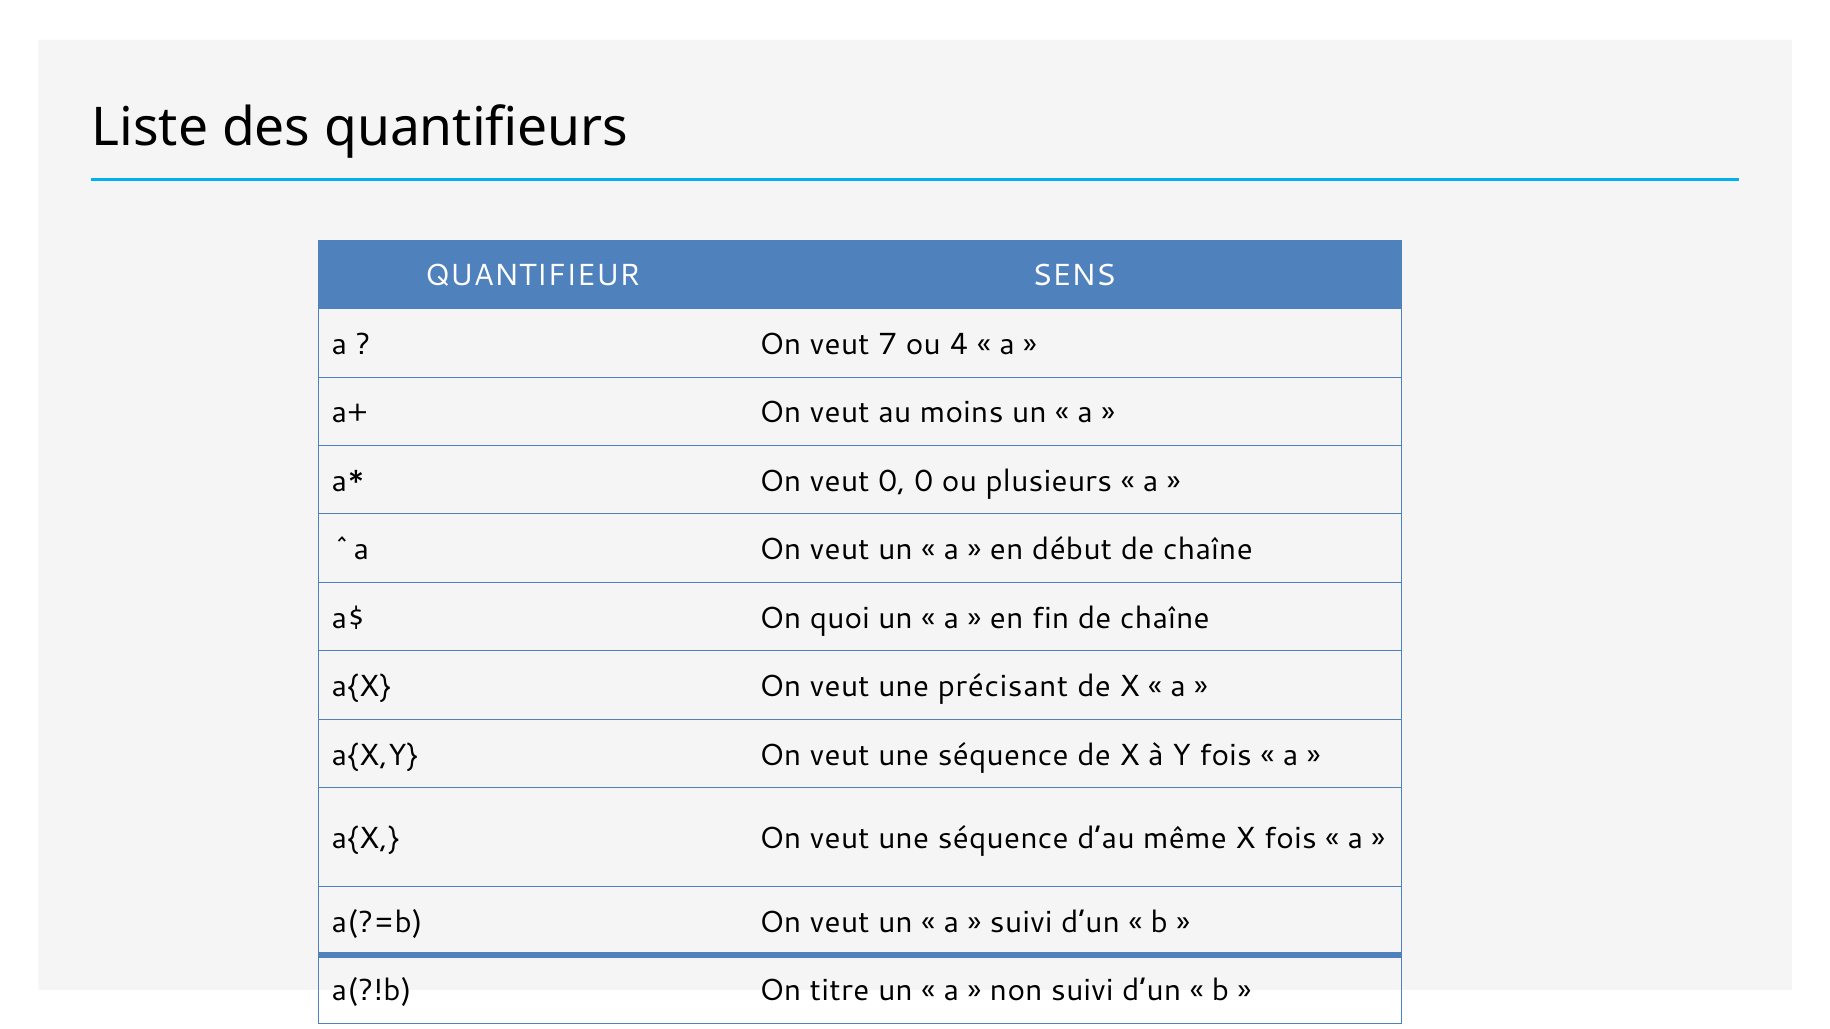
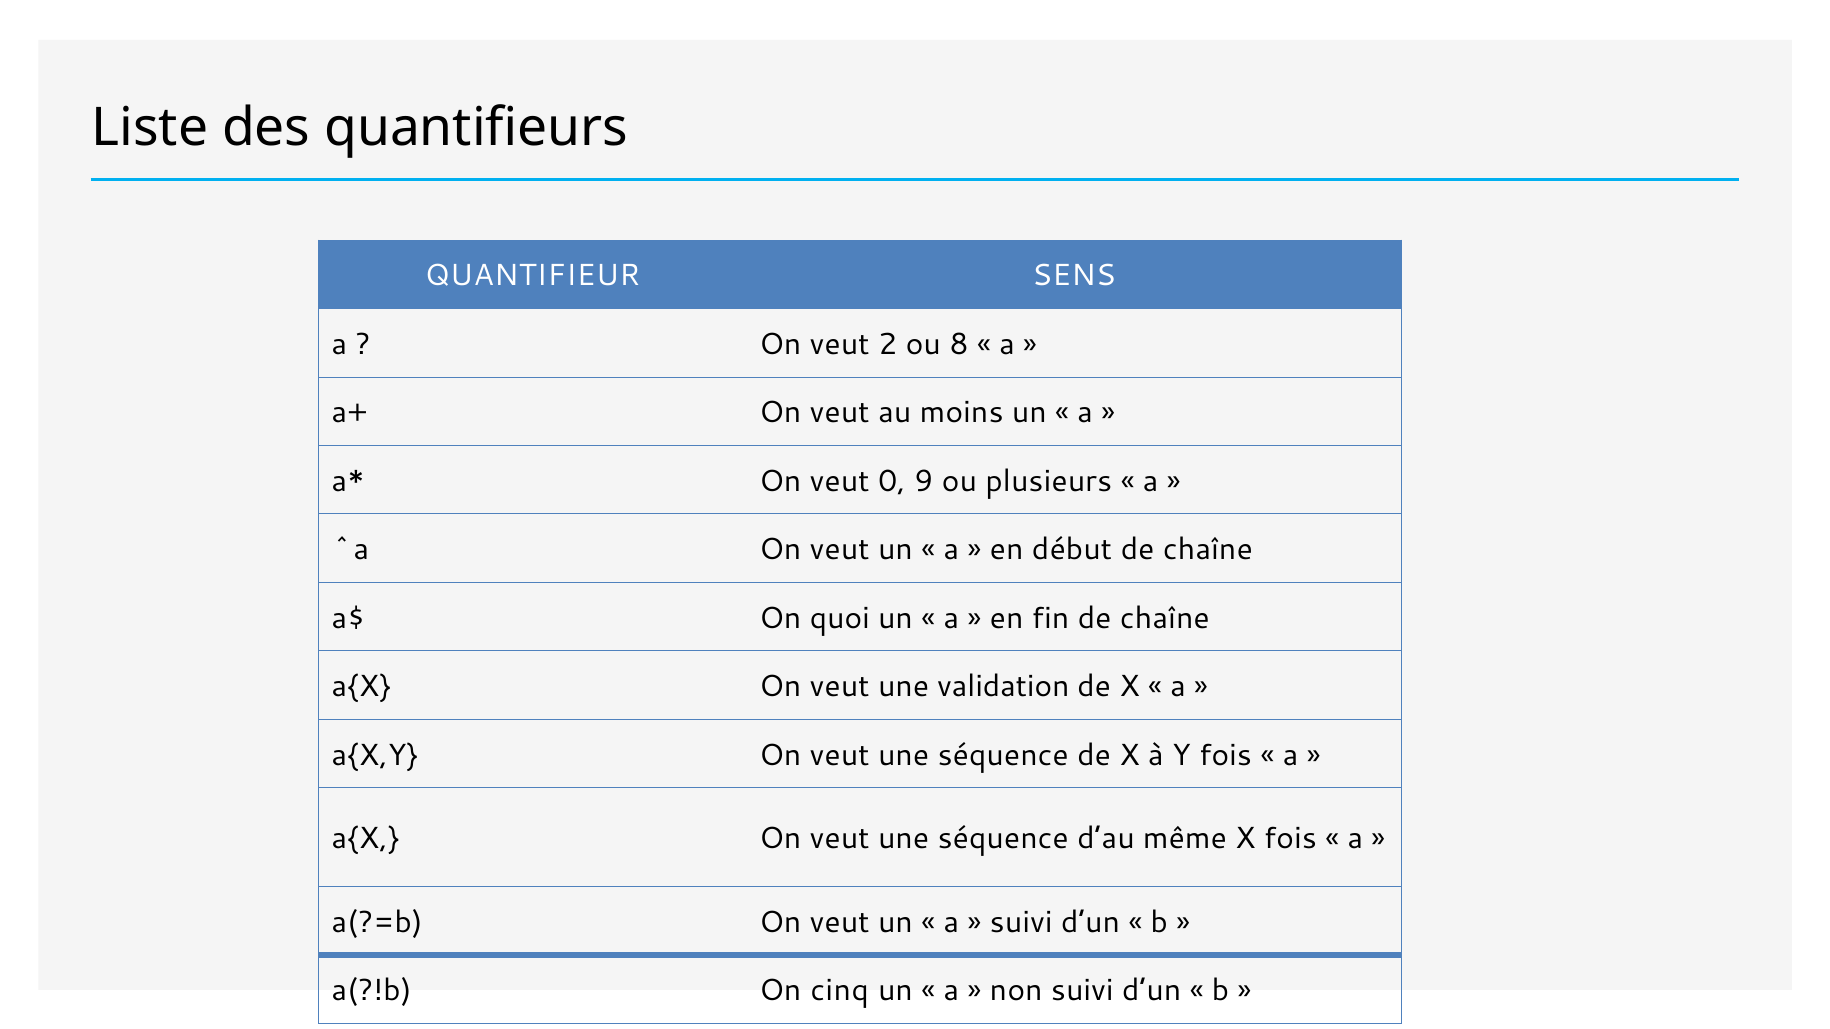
7: 7 -> 2 (888, 344)
4: 4 -> 8 (959, 344)
0 0: 0 -> 9 (924, 481)
précisant: précisant -> validation (1003, 687)
titre: titre -> cinq (840, 991)
